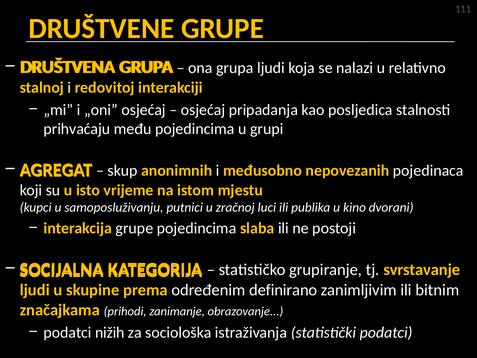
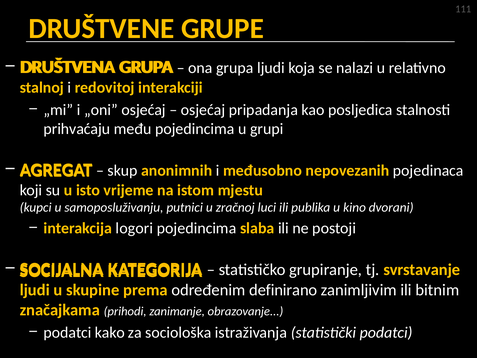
interakcija grupe: grupe -> logori (134, 228)
nižih: nižih -> kako (110, 332)
